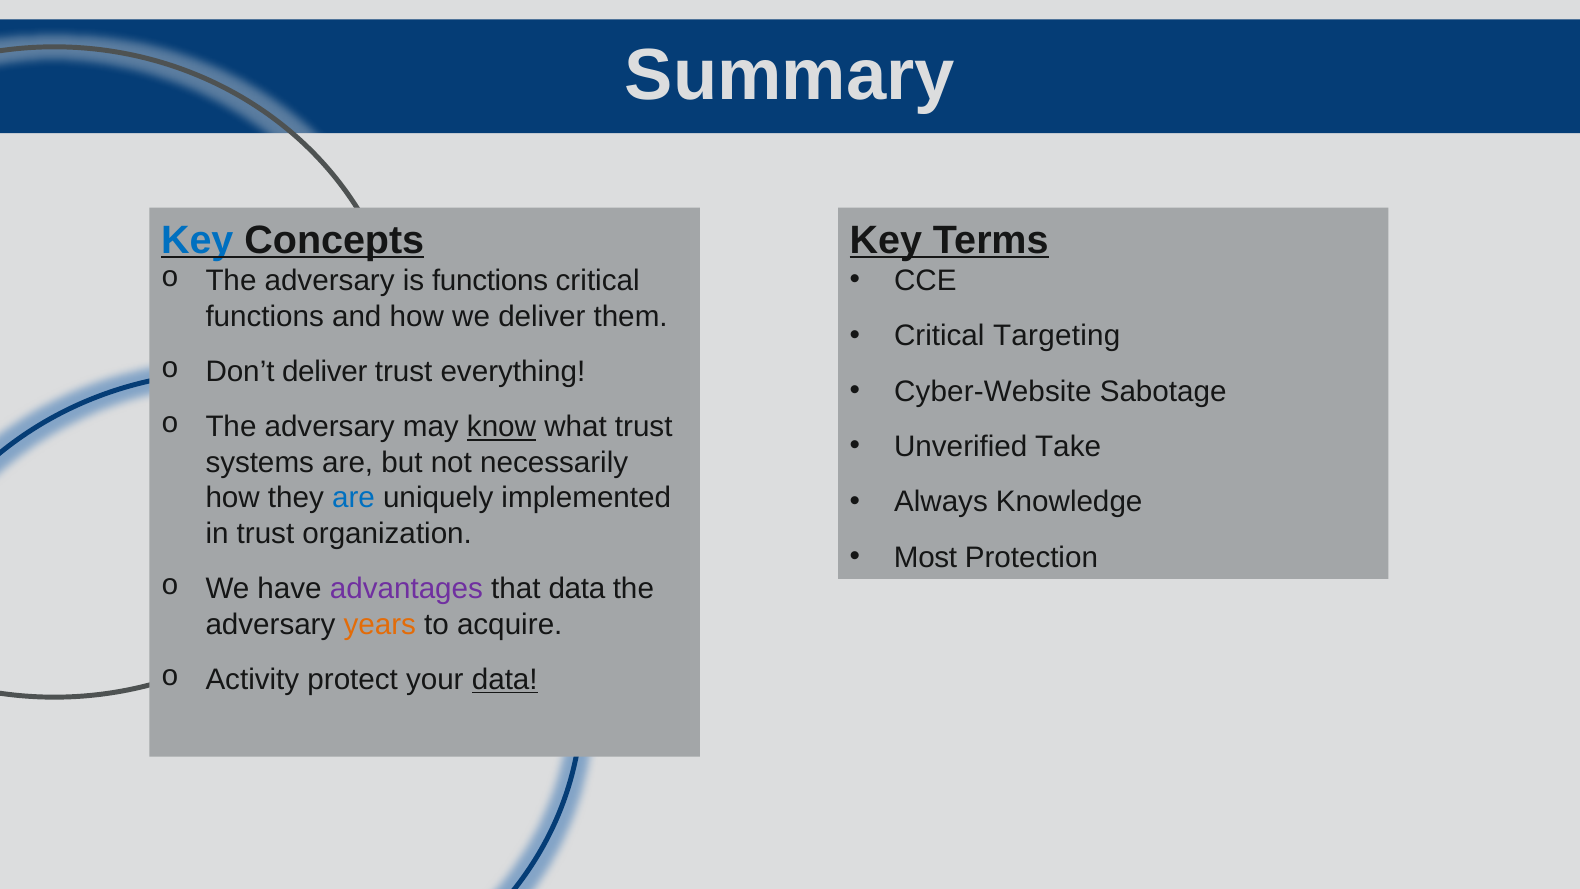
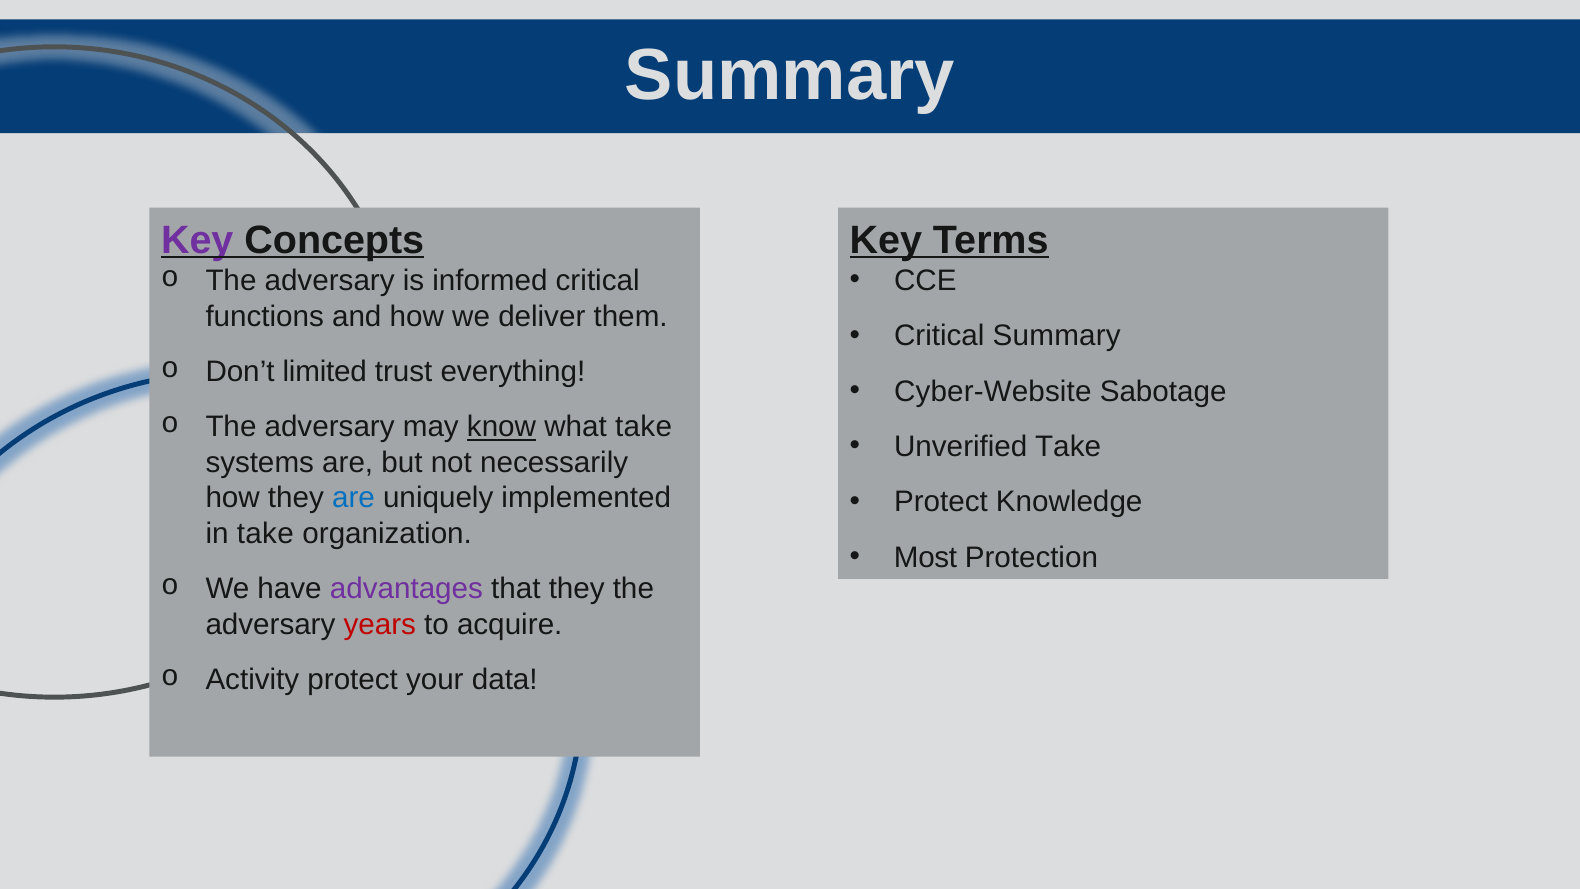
Key colour: blue -> purple (197, 240)
is functions: functions -> informed (490, 281)
Critical Targeting: Targeting -> Summary (1057, 336)
Don’t deliver: deliver -> limited (325, 372)
what trust: trust -> take (644, 427)
Always: Always -> Protect (941, 502)
in trust: trust -> take (265, 533)
that data: data -> they (577, 589)
years colour: orange -> red (380, 624)
data underline: present -> none (505, 680)
